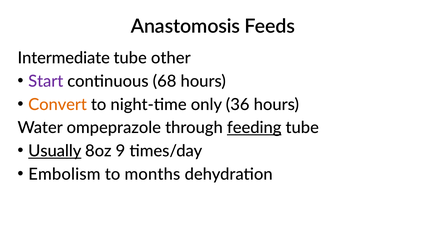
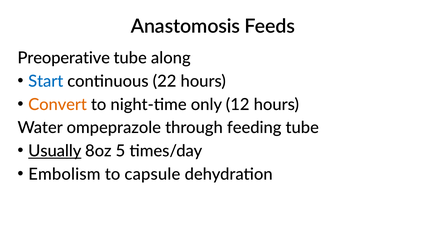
Intermediate: Intermediate -> Preoperative (64, 58)
other: other -> along (171, 58)
Start colour: purple -> blue (46, 81)
68: 68 -> 22 (165, 81)
36: 36 -> 12 (238, 105)
feeding underline: present -> none (254, 128)
9: 9 -> 5 (120, 151)
months: months -> capsule (152, 174)
